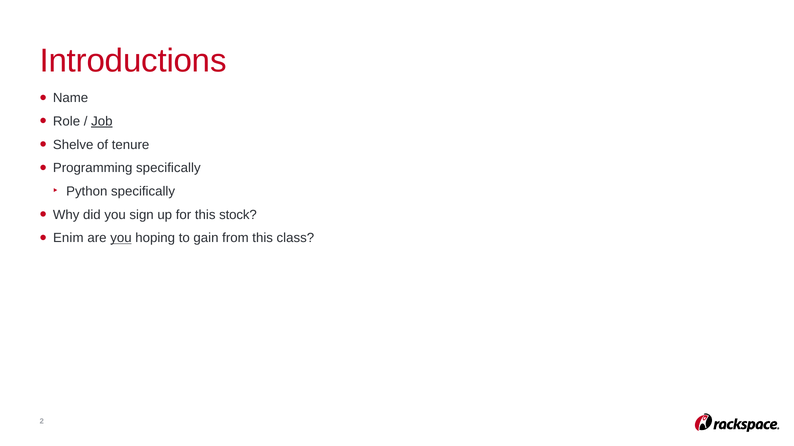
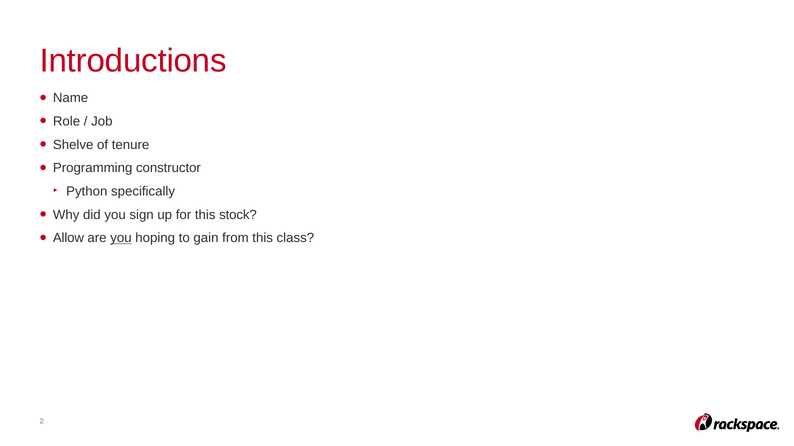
Job underline: present -> none (102, 121)
Programming specifically: specifically -> constructor (168, 168)
Enim: Enim -> Allow (68, 238)
